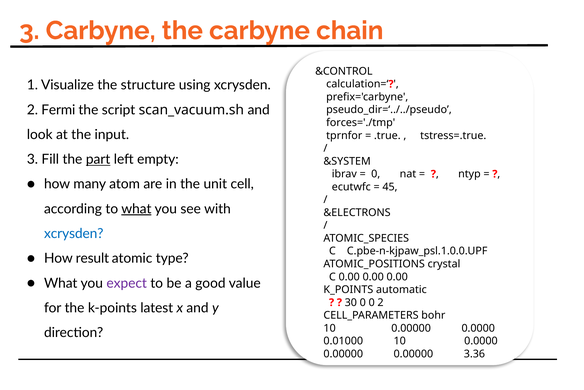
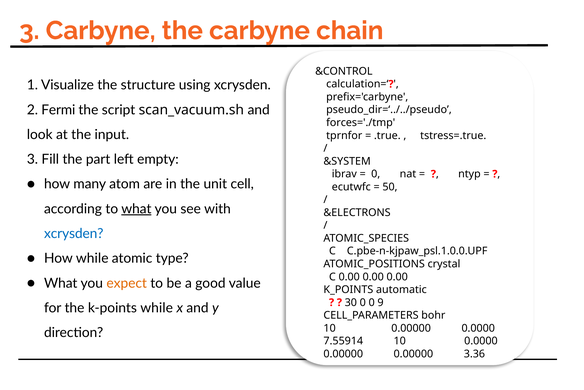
part underline: present -> none (98, 159)
45: 45 -> 50 (390, 187)
How result: result -> while (92, 258)
expect colour: purple -> orange (127, 283)
0 2: 2 -> 9 (381, 302)
k-points latest: latest -> while (157, 307)
0.01000: 0.01000 -> 7.55914 (343, 340)
